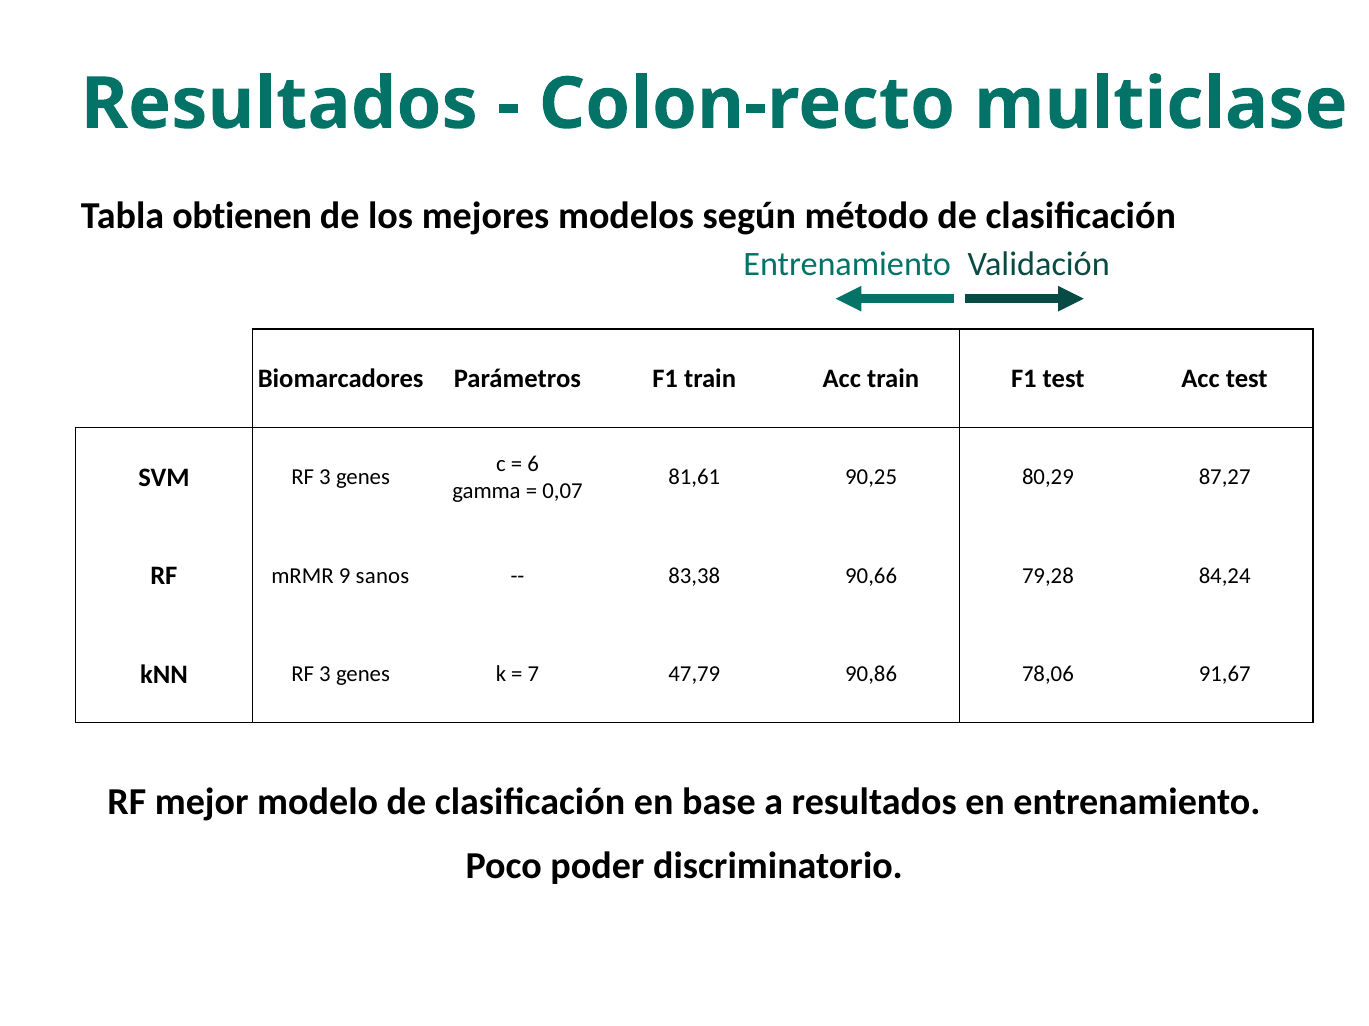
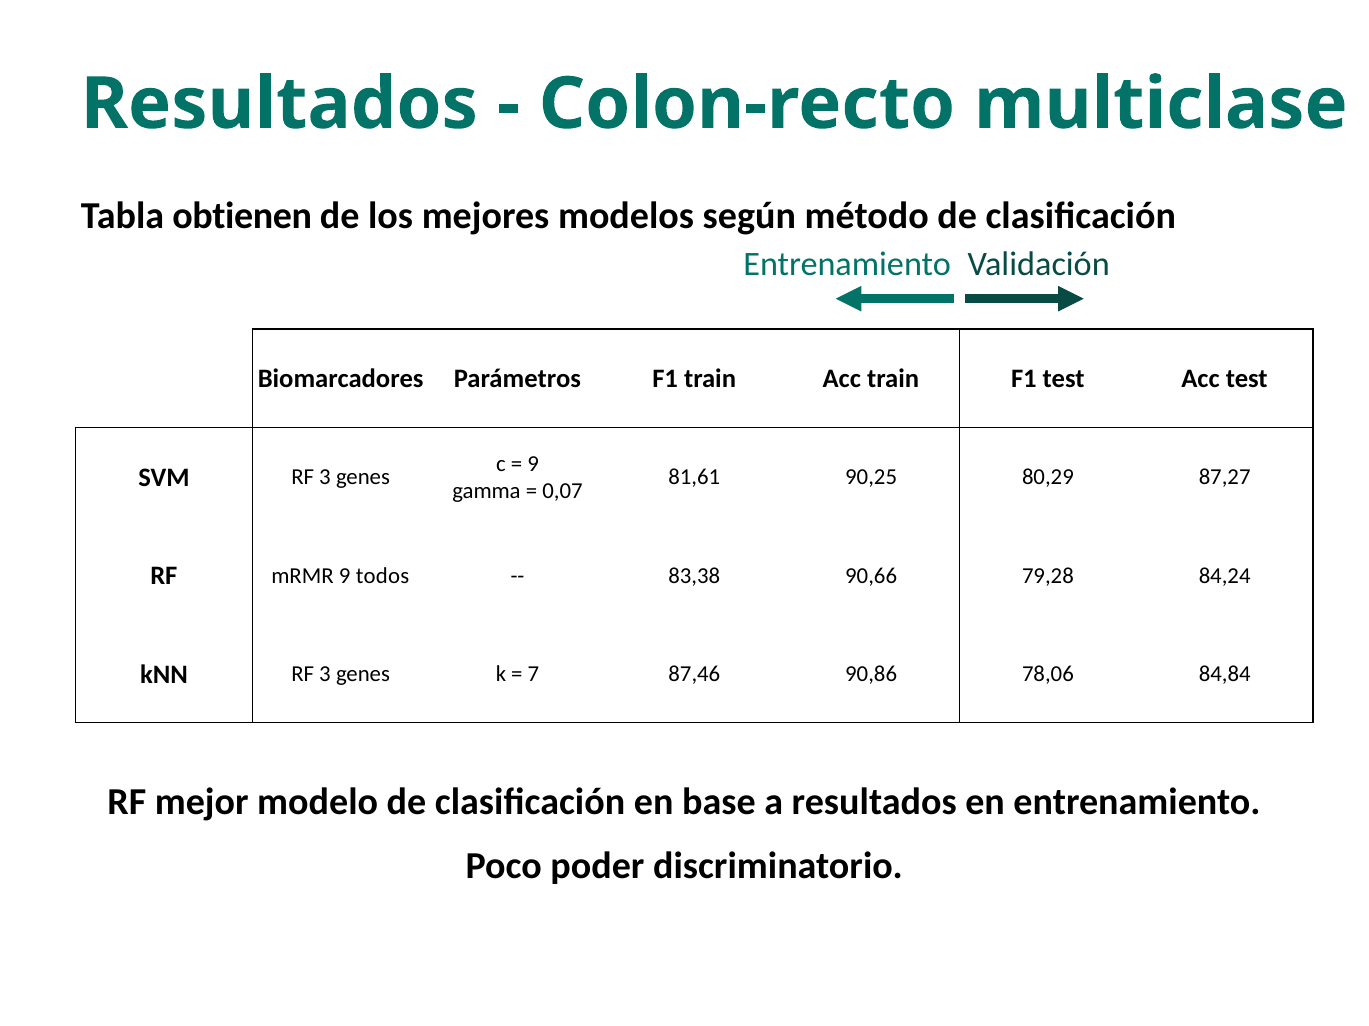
6: 6 -> 9 (533, 464)
sanos: sanos -> todos (383, 576)
47,79: 47,79 -> 87,46 (694, 675)
91,67: 91,67 -> 84,84 (1225, 675)
